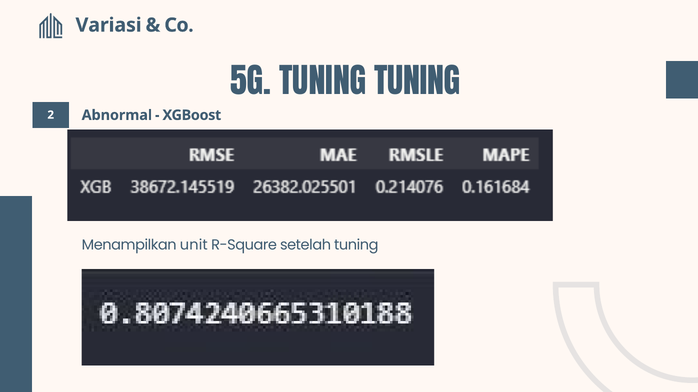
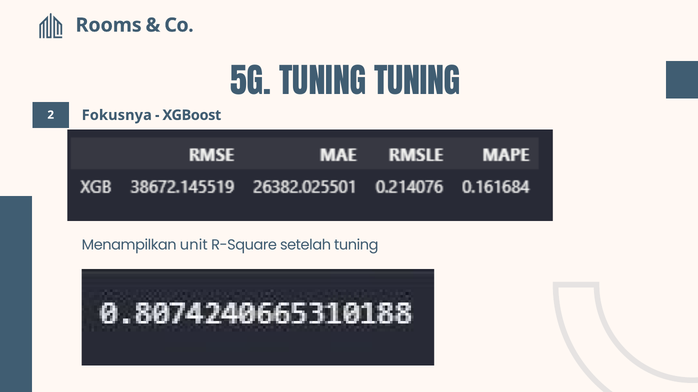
Variasi: Variasi -> Rooms (109, 25)
Abnormal: Abnormal -> Fokusnya (117, 115)
